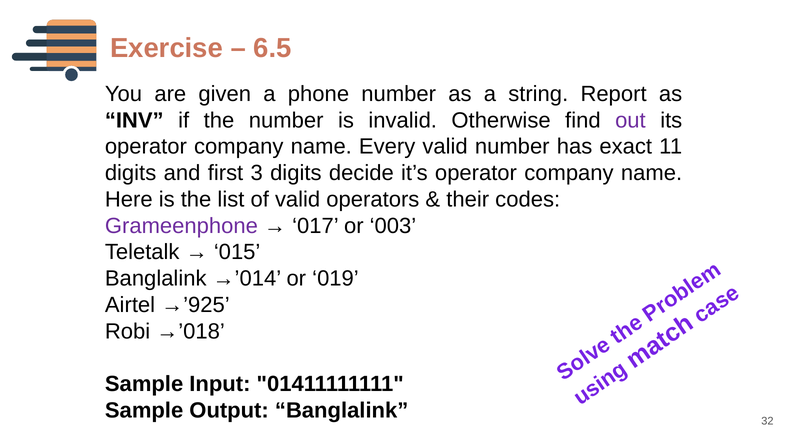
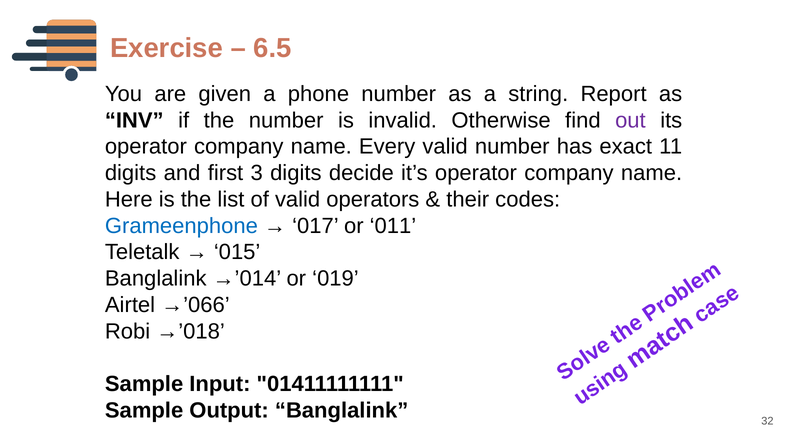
Grameenphone colour: purple -> blue (181, 226)
003: 003 -> 011 (393, 226)
→’925: →’925 -> →’066 (195, 305)
